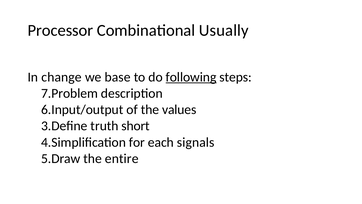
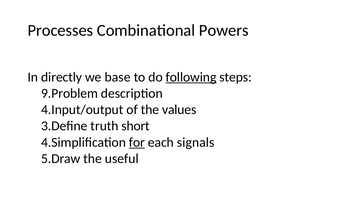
Processor: Processor -> Processes (60, 30)
Usually: Usually -> Powers (224, 30)
change: change -> directly (62, 77)
7.Problem: 7.Problem -> 9.Problem (70, 93)
6.Input/output: 6.Input/output -> 4.Input/output (82, 109)
for underline: none -> present (137, 142)
entire: entire -> useful (122, 158)
